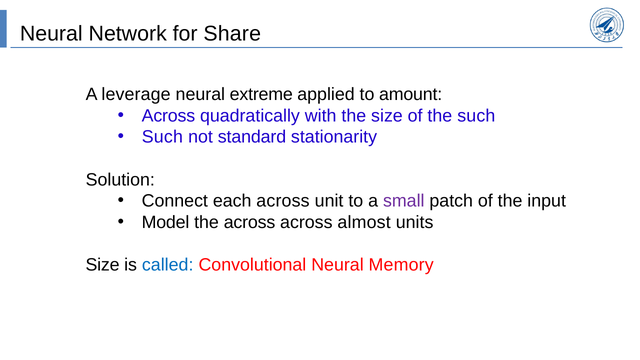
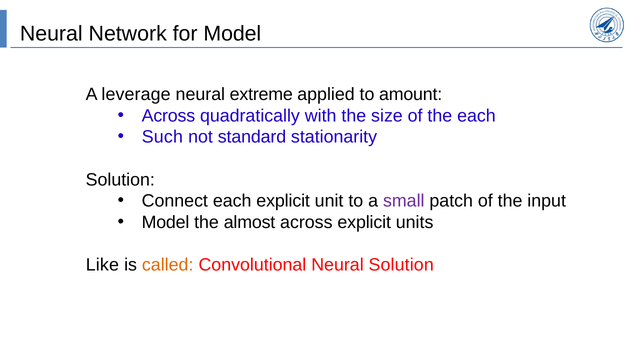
for Share: Share -> Model (232, 34)
the such: such -> each (476, 116)
each across: across -> explicit (283, 201)
the across: across -> almost (250, 222)
across almost: almost -> explicit (364, 222)
Size: Size -> Like (102, 265)
called colour: blue -> orange (168, 265)
Neural Memory: Memory -> Solution (401, 265)
